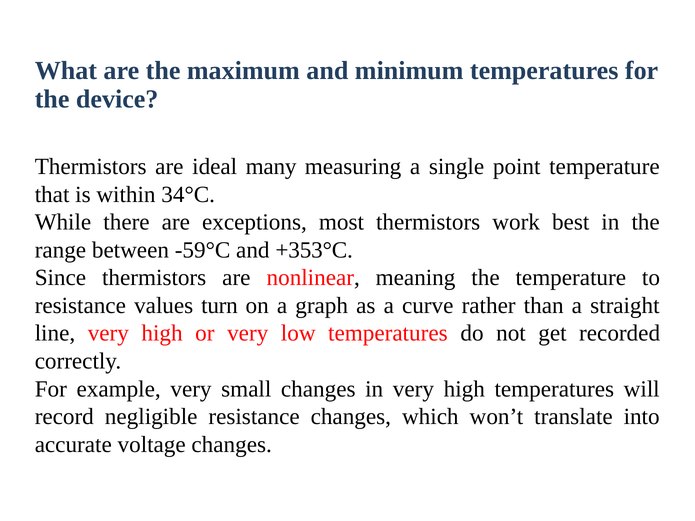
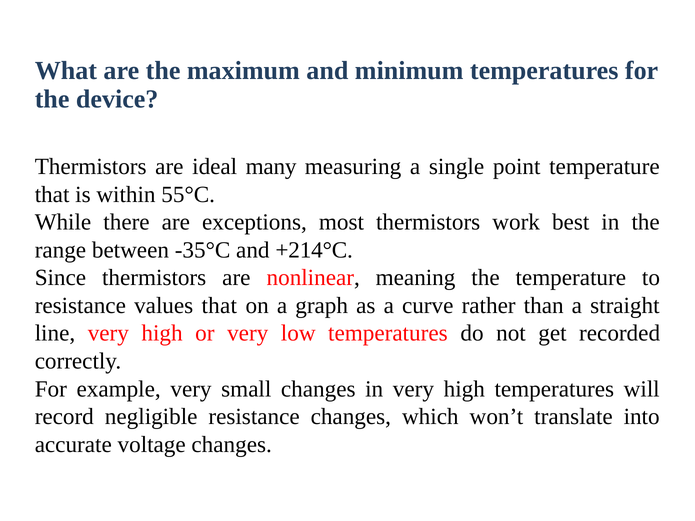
34°C: 34°C -> 55°C (188, 195)
-59°C: -59°C -> -35°C (203, 250)
+353°C: +353°C -> +214°C (314, 250)
values turn: turn -> that (219, 306)
